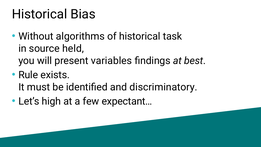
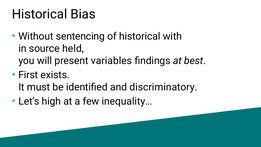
algorithms: algorithms -> sentencing (80, 36)
task: task -> with (172, 36)
Rule: Rule -> First (28, 75)
expectant…: expectant… -> inequality… (127, 101)
